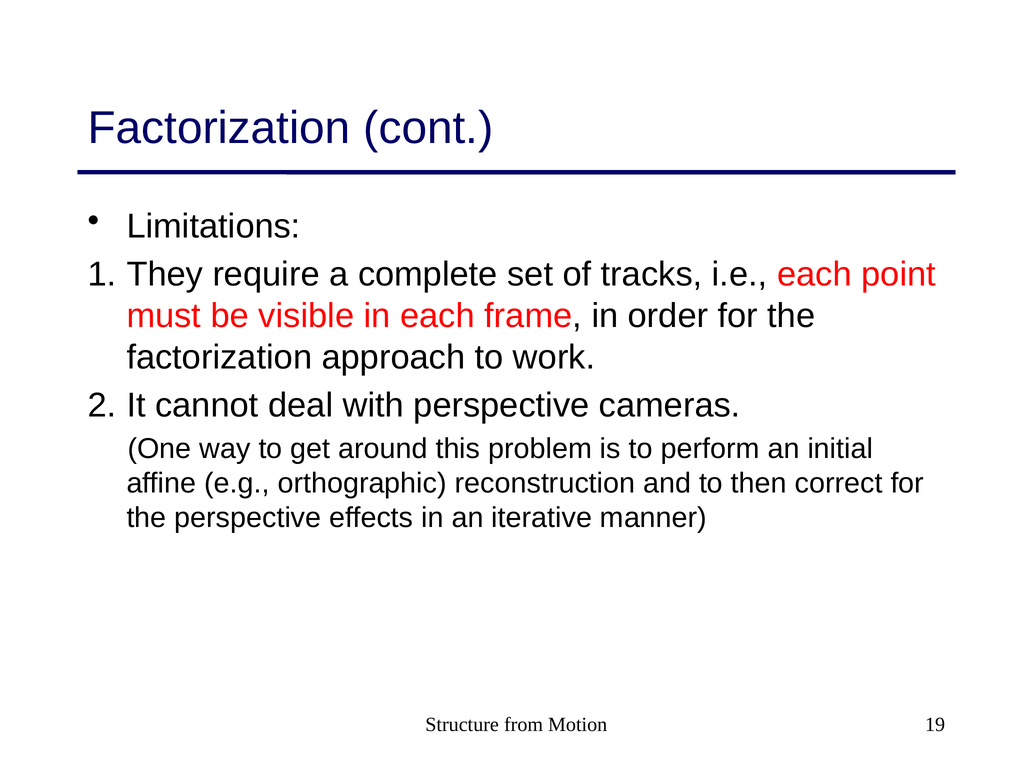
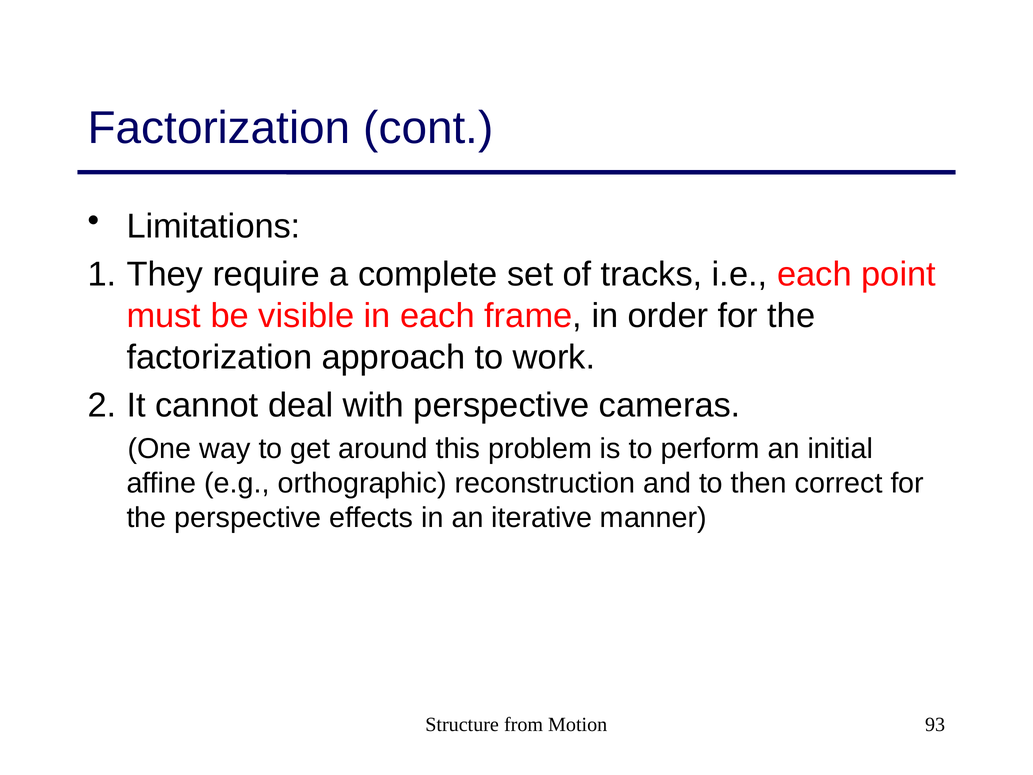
19: 19 -> 93 (935, 725)
